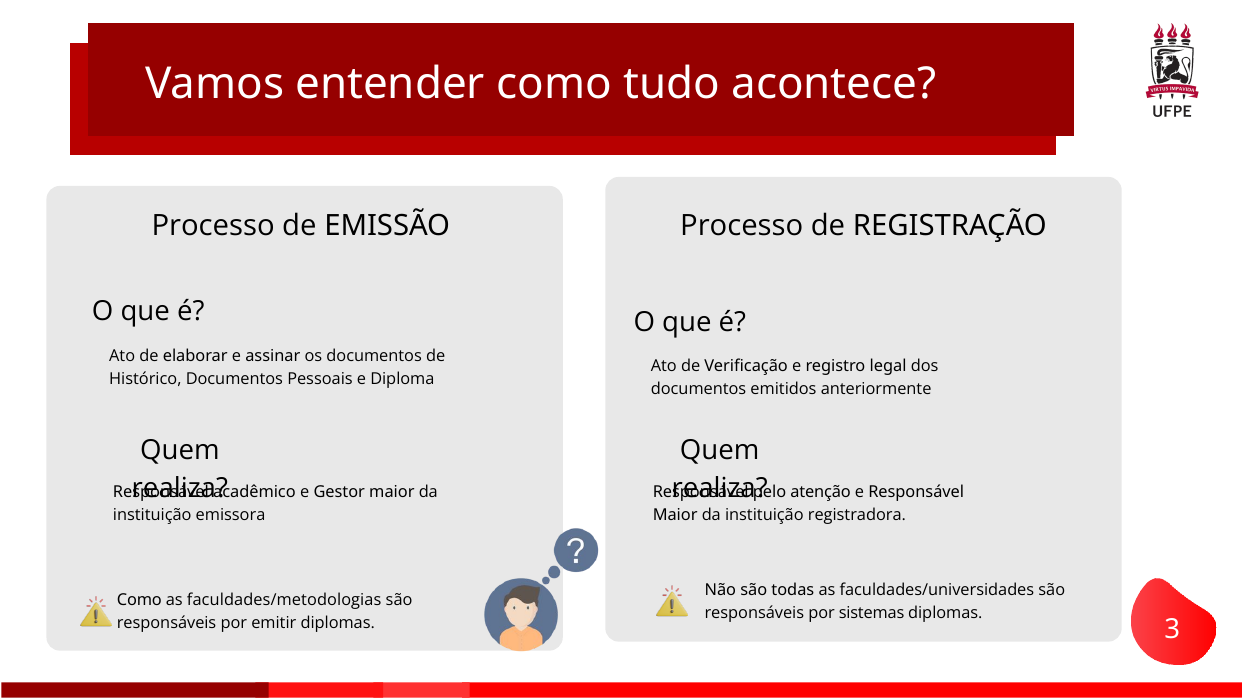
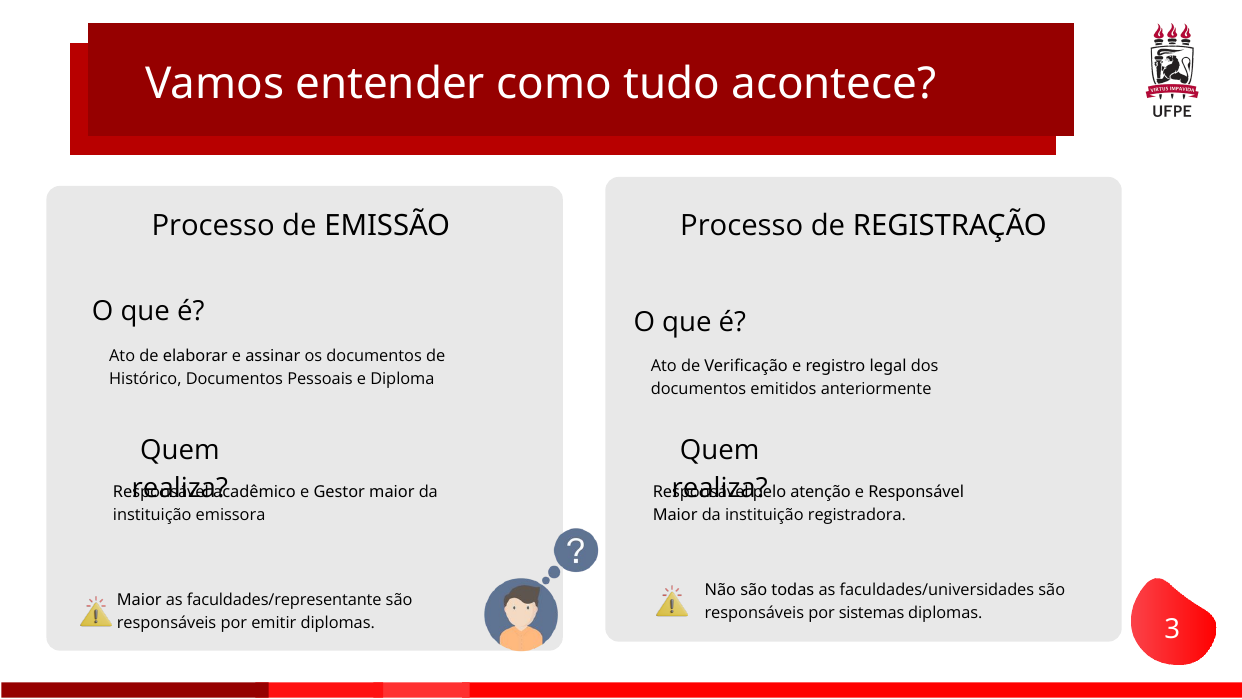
Como: Como -> Maior (139, 600)
faculdades/metodologias: faculdades/metodologias -> faculdades/representante (284, 600)
